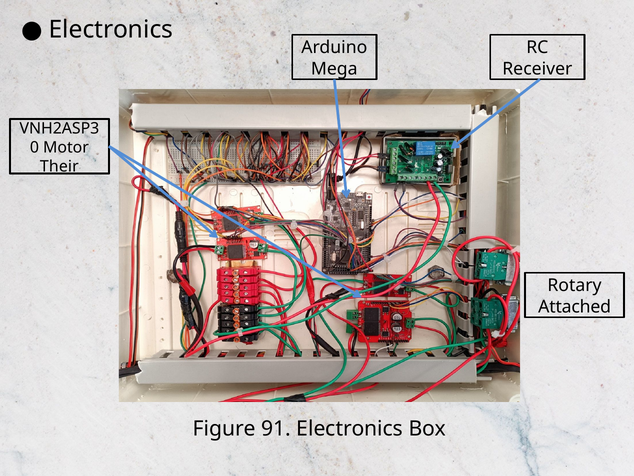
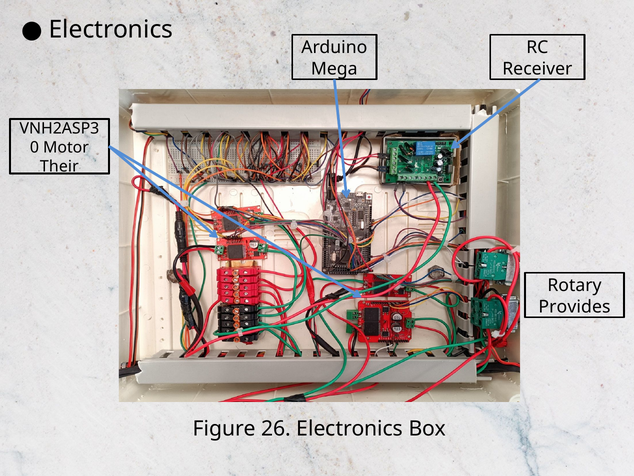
Attached: Attached -> Provides (574, 306)
91: 91 -> 26 (276, 428)
